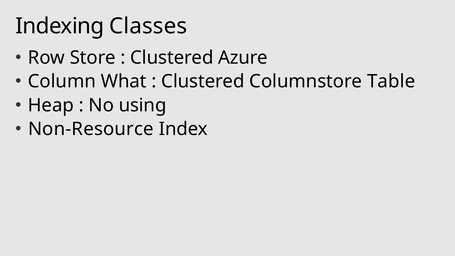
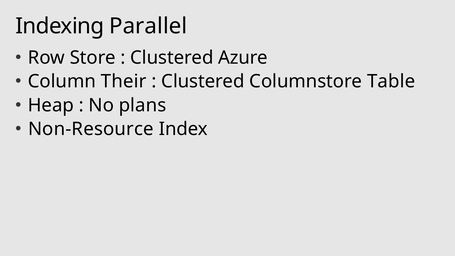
Classes: Classes -> Parallel (148, 26)
What: What -> Their (124, 81)
using: using -> plans (142, 105)
